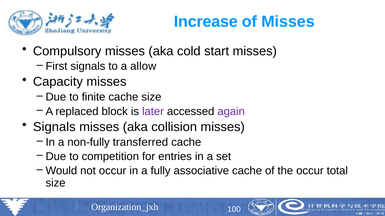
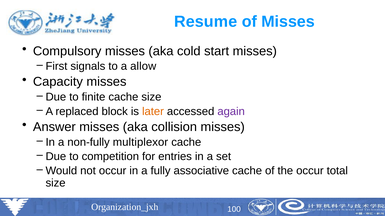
Increase: Increase -> Resume (206, 22)
later colour: purple -> orange (153, 112)
Signals: Signals -> Answer (54, 127)
transferred: transferred -> multiplexor (140, 142)
